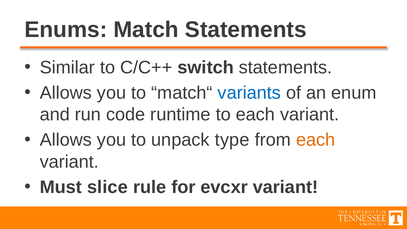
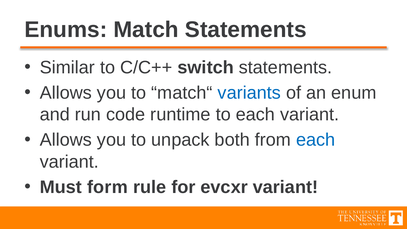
type: type -> both (232, 140)
each colour: orange -> blue (316, 140)
slice: slice -> form (107, 187)
